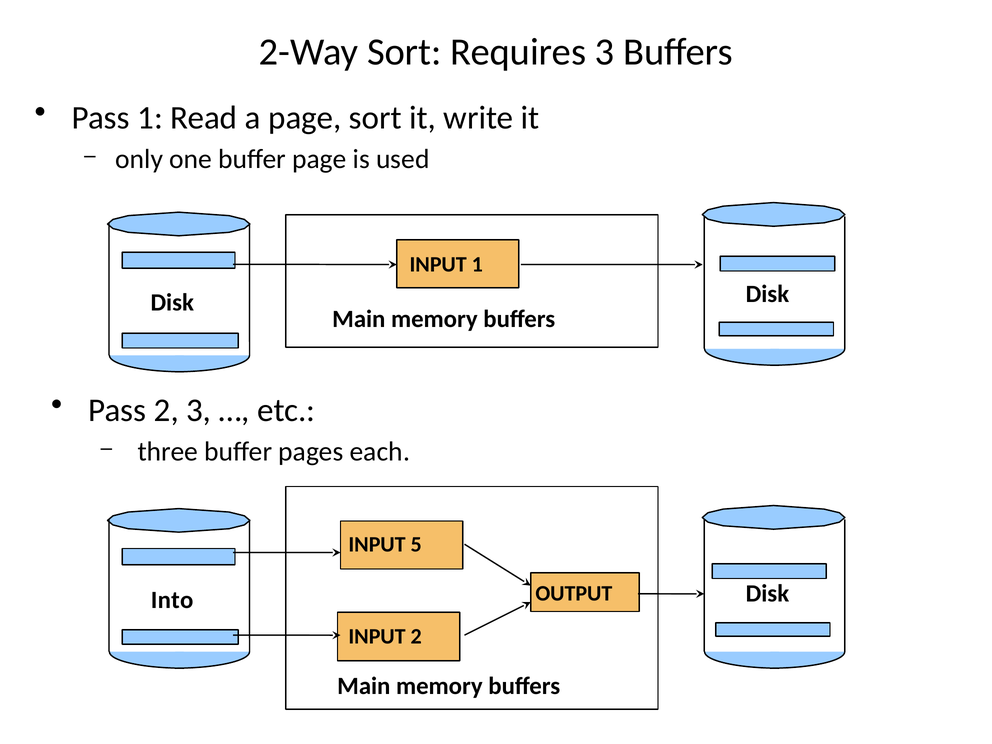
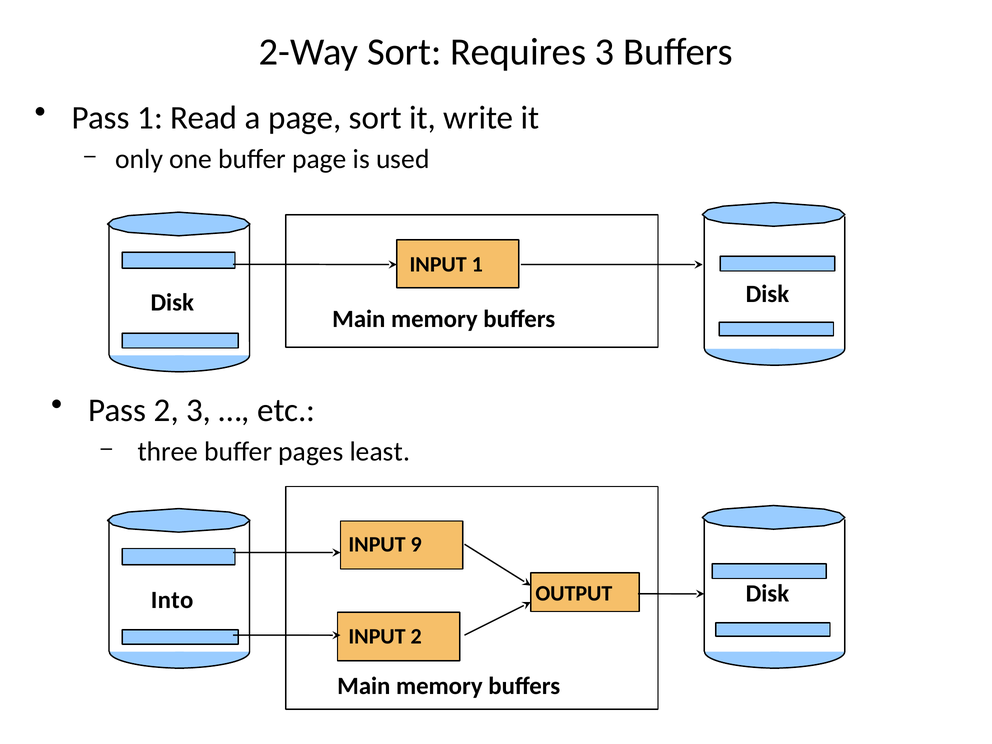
each: each -> least (380, 452)
5: 5 -> 9 (416, 545)
